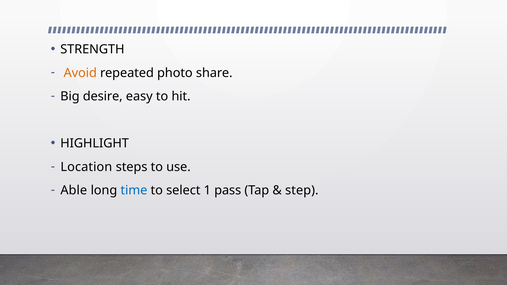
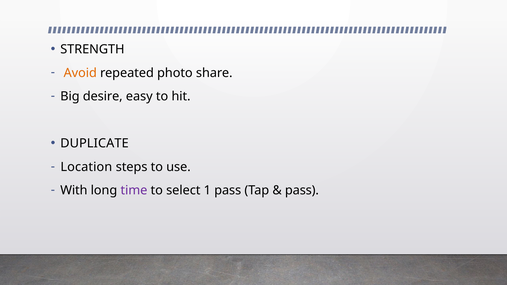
HIGHLIGHT: HIGHLIGHT -> DUPLICATE (94, 143)
Able: Able -> With (74, 191)
time colour: blue -> purple (134, 191)
step: step -> pass (302, 191)
